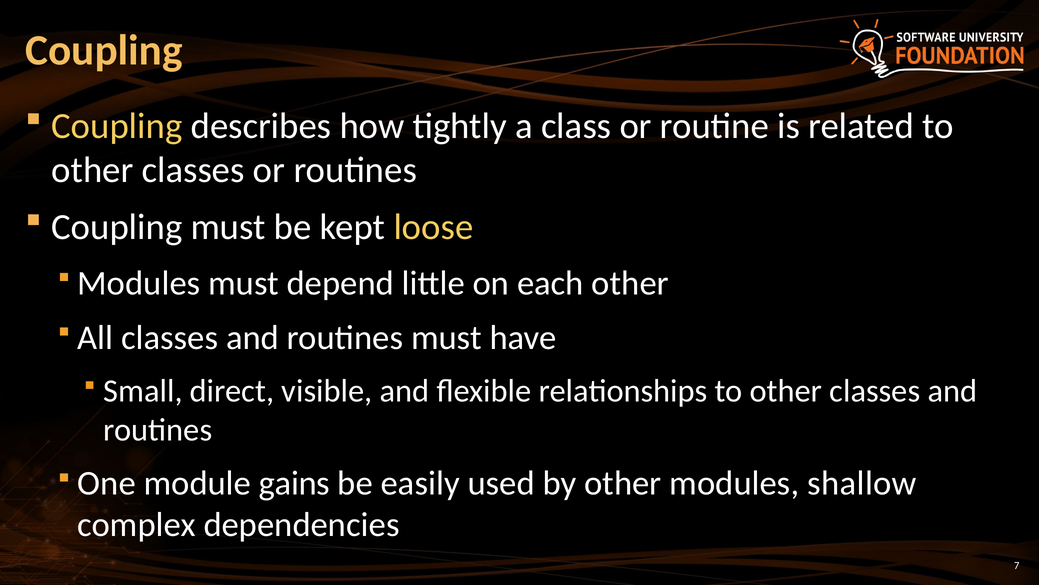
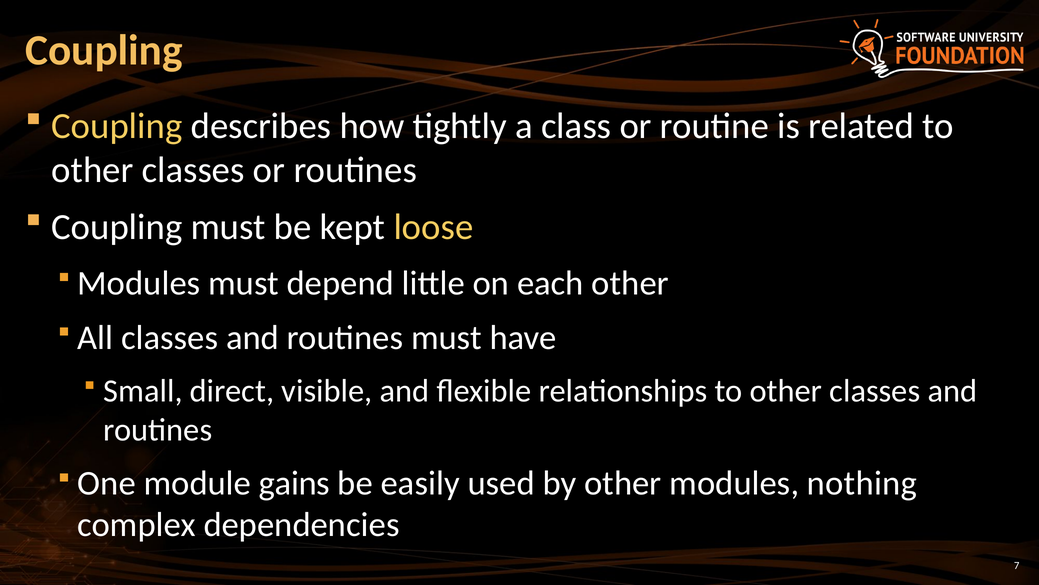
shallow: shallow -> nothing (862, 483)
